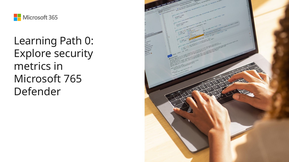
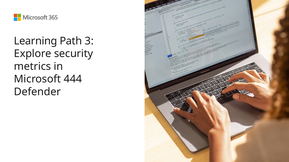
0: 0 -> 3 (89, 41)
765: 765 -> 444 (73, 79)
